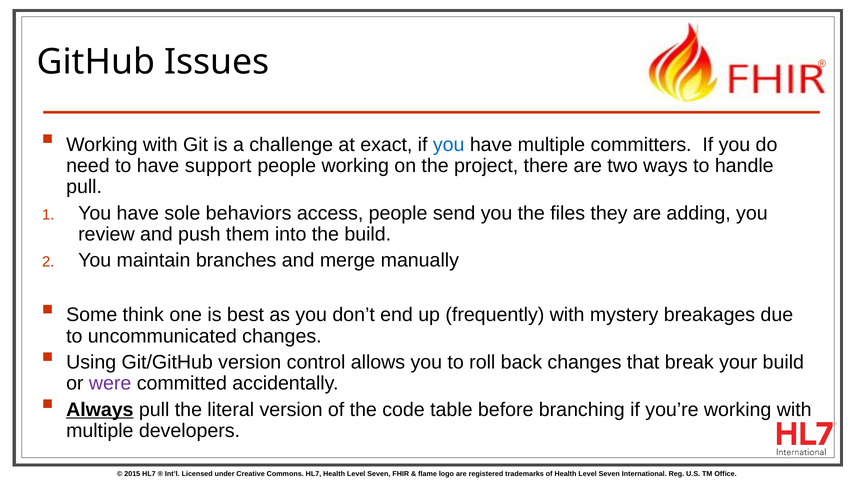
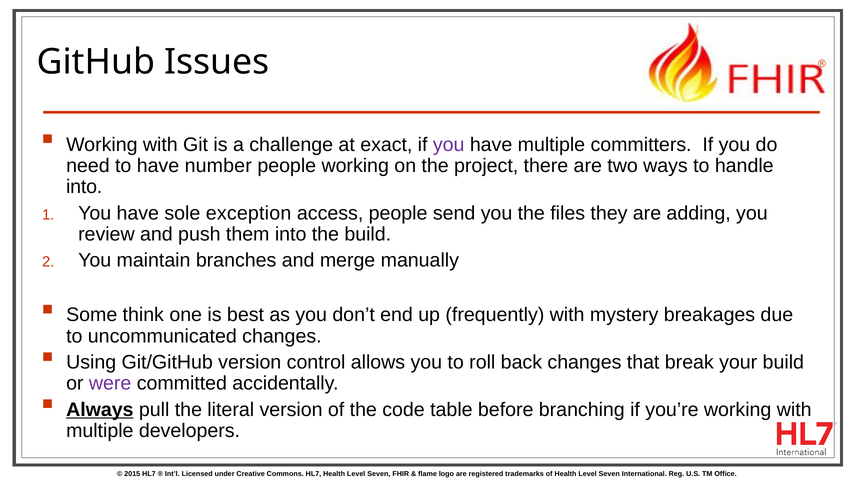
you colour: blue -> purple (449, 145)
support: support -> number (218, 166)
pull: pull -> into (84, 187)
behaviors: behaviors -> exception (249, 213)
